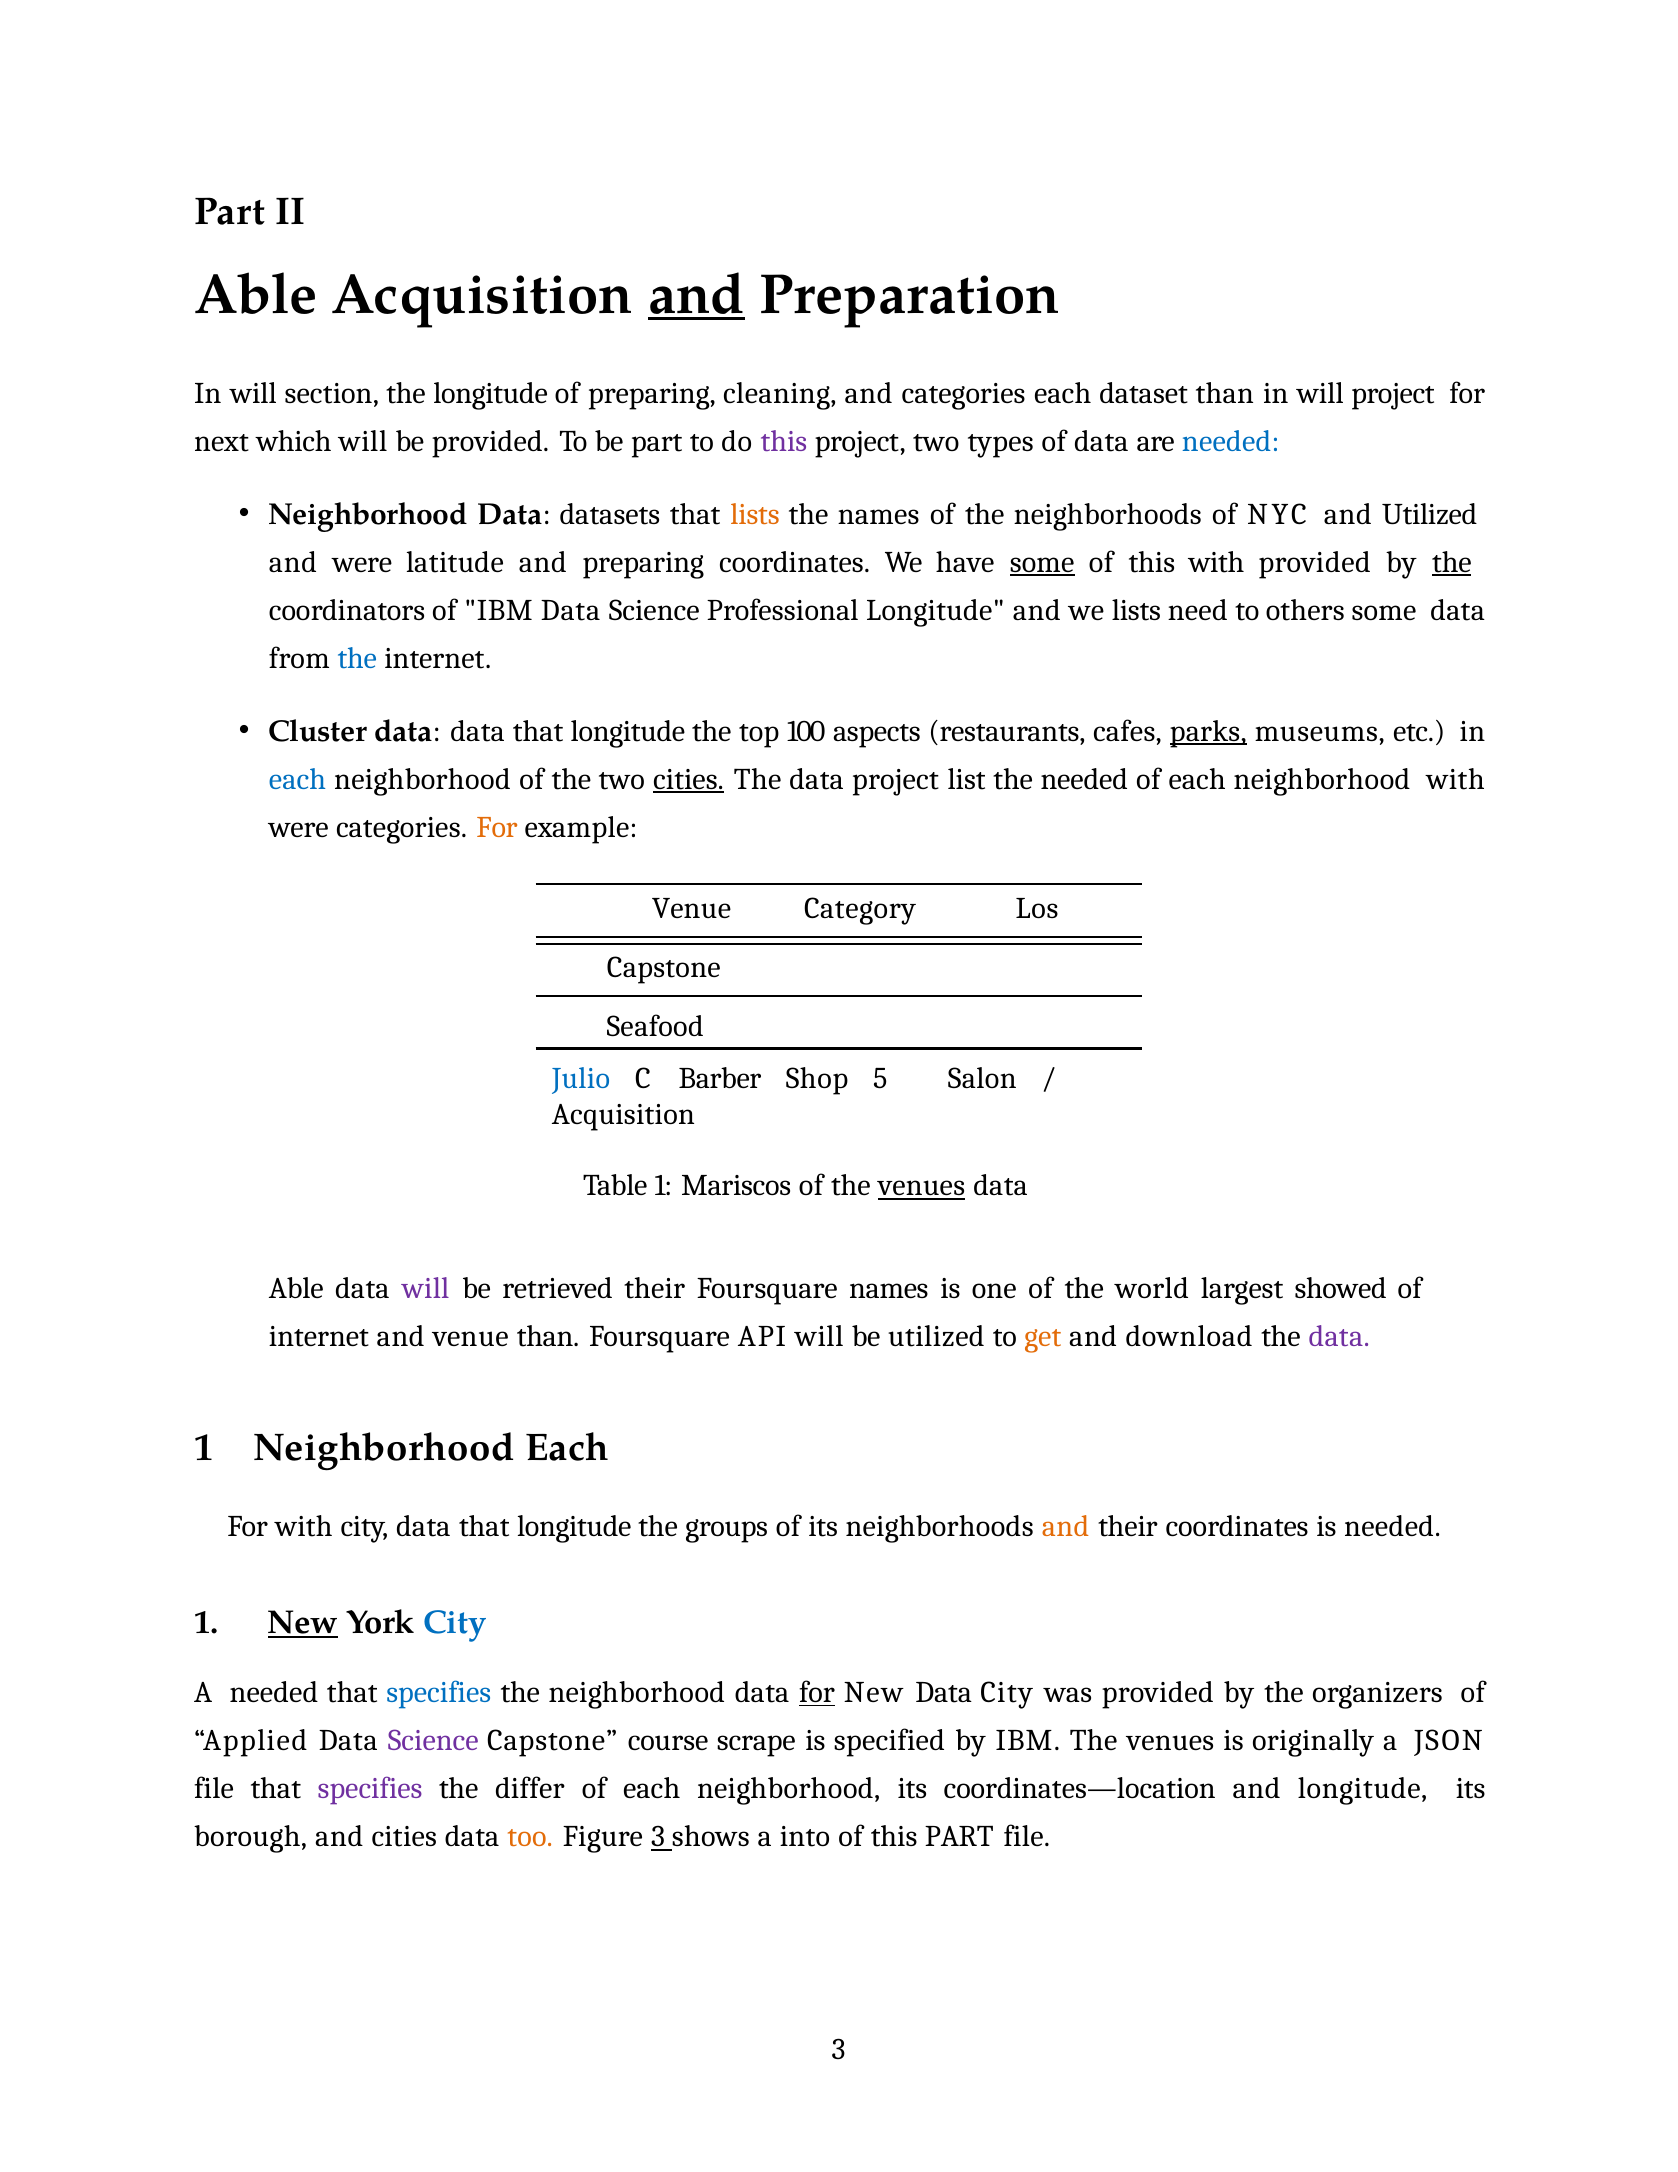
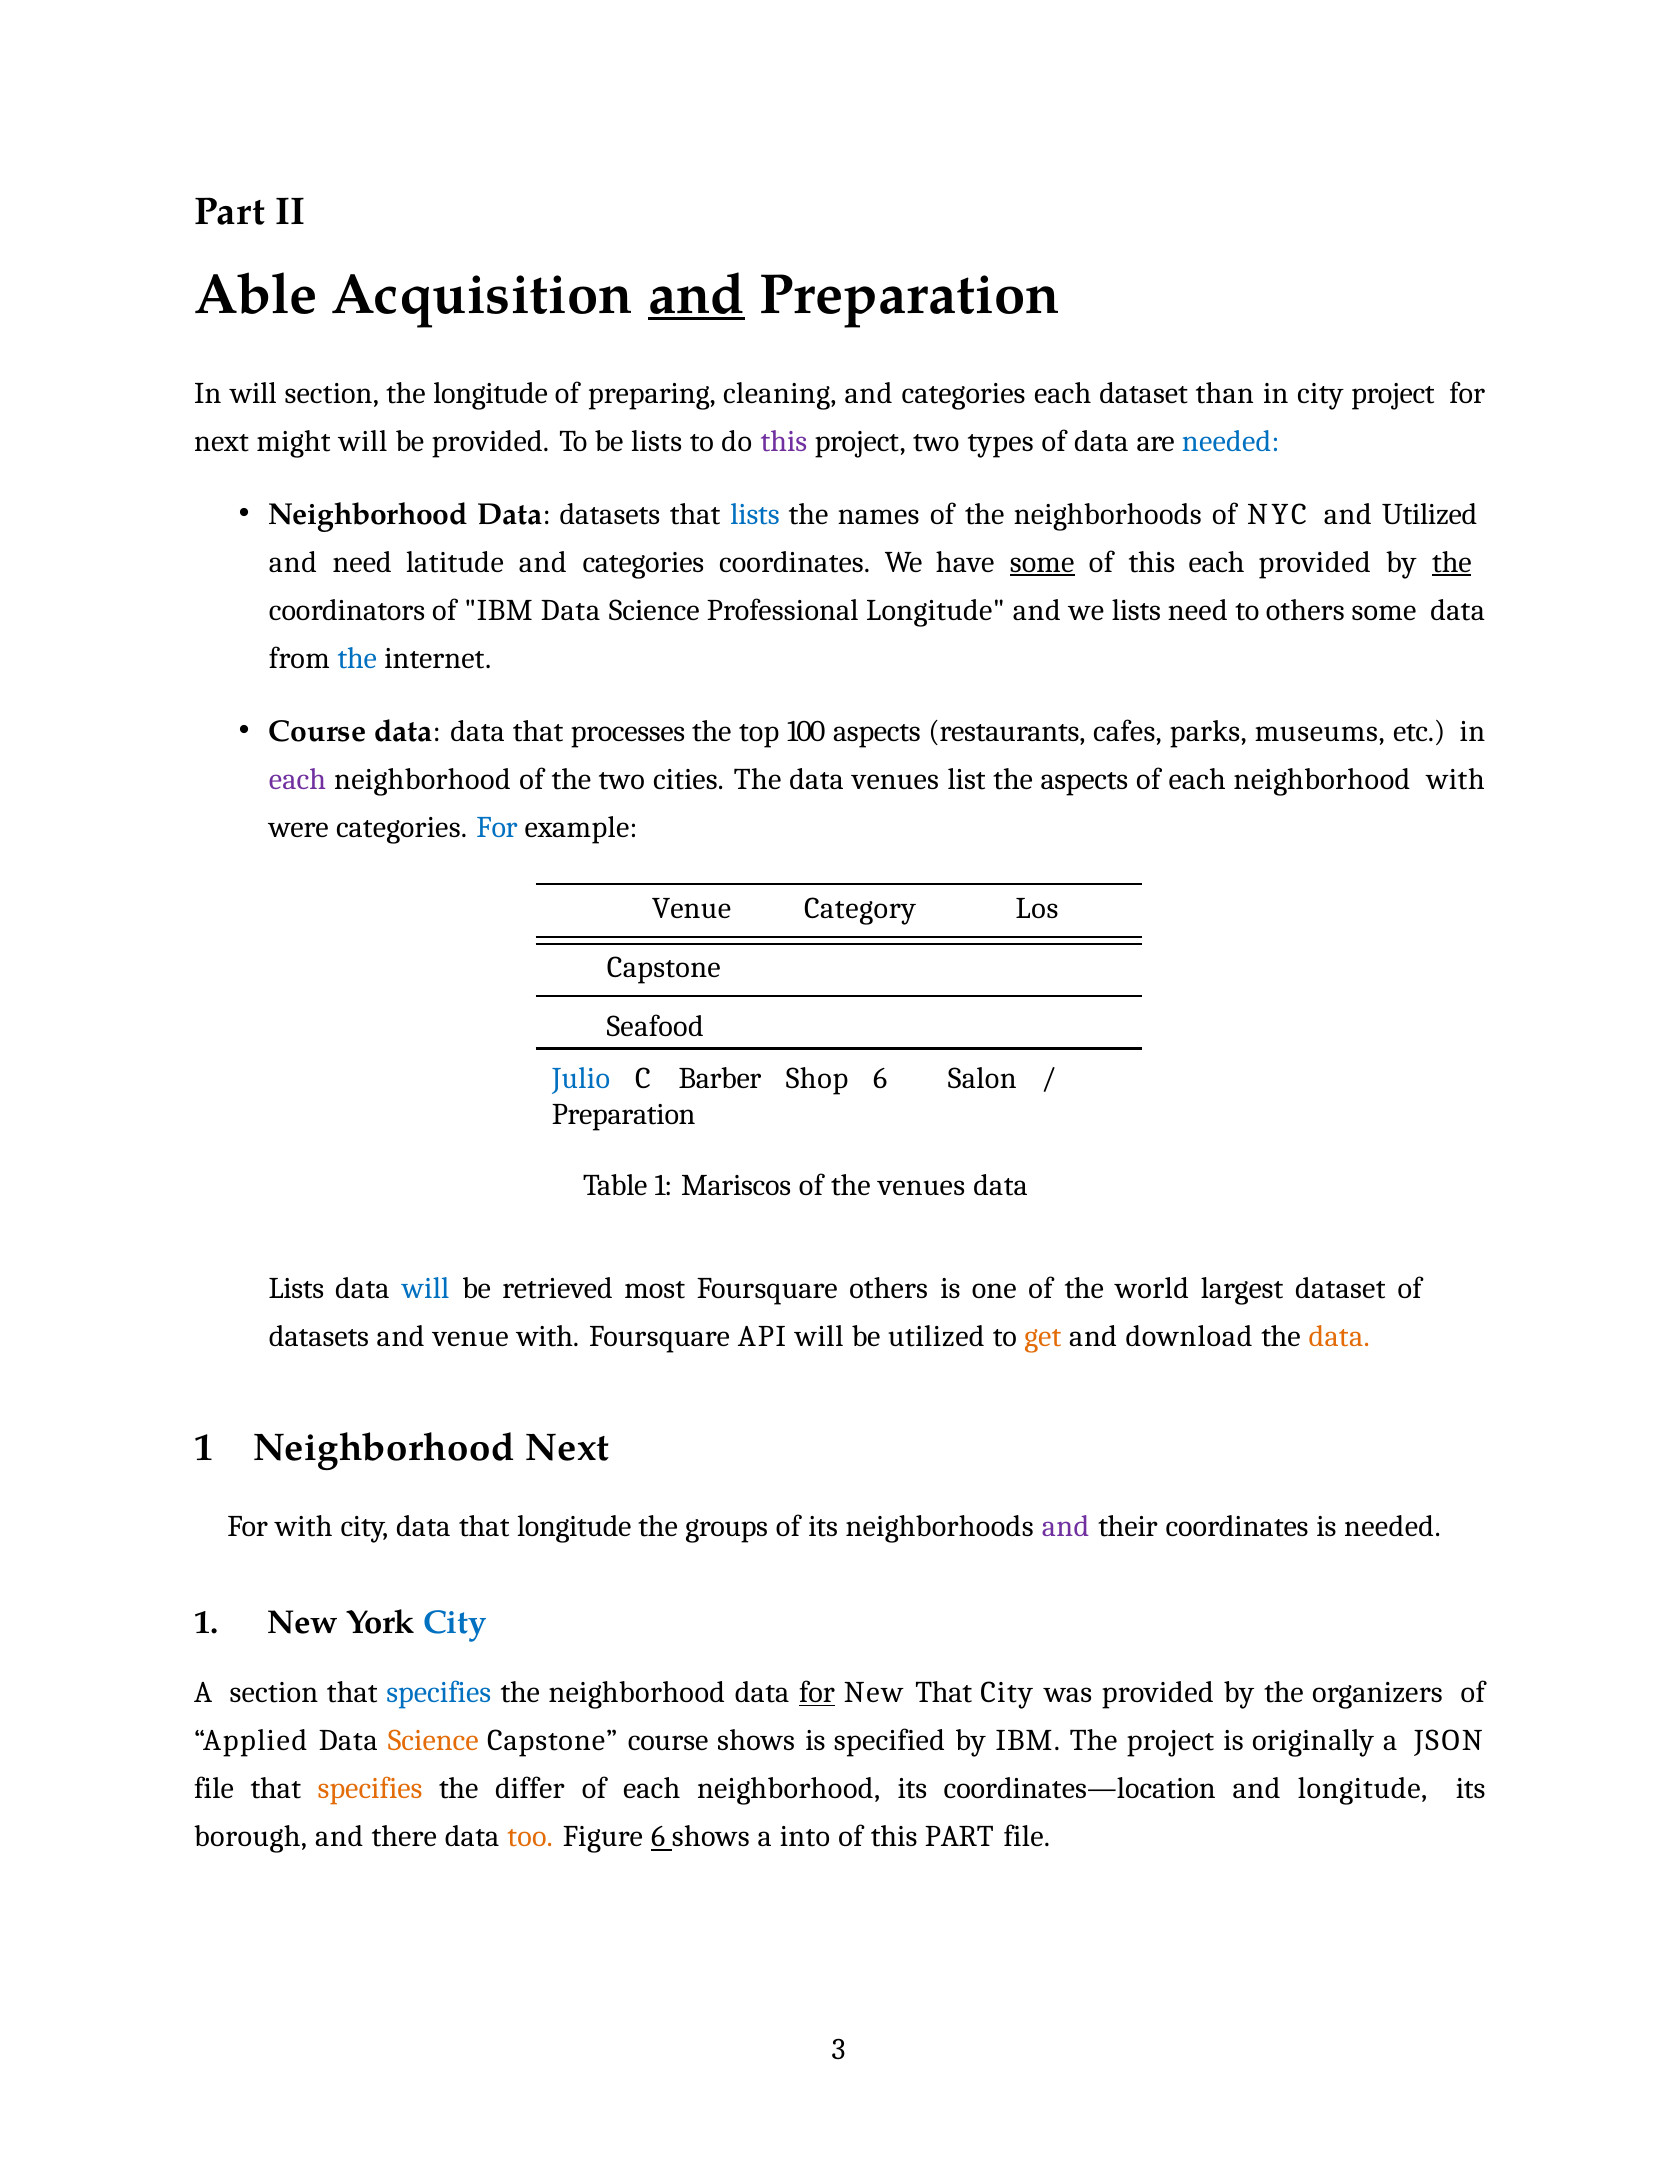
will: will -> city (1320, 393)
which: which -> might (294, 441)
be part: part -> lists (657, 441)
lists colour: orange -> blue (755, 514)
and were: were -> need (362, 562)
latitude and preparing: preparing -> categories (643, 562)
this with: with -> each (1217, 562)
Cluster: Cluster -> Course (318, 731)
data data that longitude: longitude -> processes (628, 731)
parks underline: present -> none (1208, 731)
each colour: blue -> purple (298, 779)
cities underline: present -> none (689, 779)
data project: project -> venues (896, 779)
the needed: needed -> aspects (1084, 779)
For colour: orange -> blue (497, 827)
Shop 5: 5 -> 6 (880, 1078)
Acquisition: Acquisition -> Preparation (624, 1114)
venues underline: present -> none (922, 1185)
Able: Able -> Lists (296, 1288)
will colour: purple -> blue (426, 1288)
retrieved their: their -> most (655, 1288)
Foursquare names: names -> others (889, 1288)
largest showed: showed -> dataset (1340, 1288)
internet: internet -> datasets (319, 1336)
venue than: than -> with (548, 1336)
data colour: purple -> orange (1339, 1336)
Neighborhood Each: Each -> Next (567, 1448)
and colour: orange -> purple (1066, 1526)
New underline: present -> none (303, 1622)
A needed: needed -> section (274, 1692)
New Data: Data -> That (944, 1692)
Science colour: purple -> orange (433, 1740)
course scrape: scrape -> shows (756, 1740)
IBM The venues: venues -> project (1171, 1740)
specifies colour: purple -> orange (370, 1788)
and cities: cities -> there (404, 1837)
Figure 3: 3 -> 6 (658, 1837)
